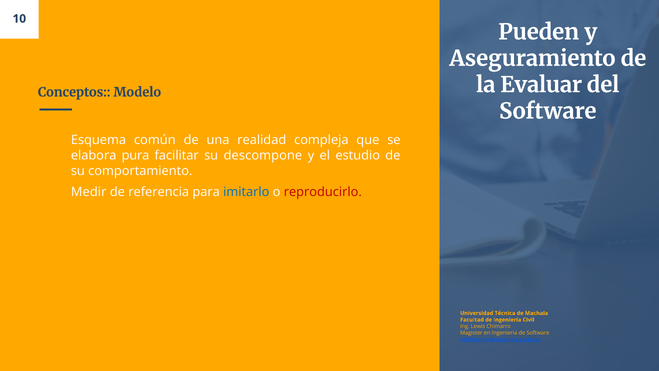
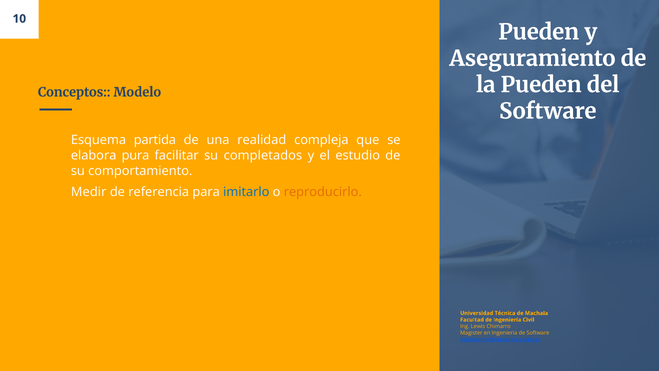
la Evaluar: Evaluar -> Pueden (541, 85)
común: común -> partida (155, 140)
descompone: descompone -> completados (263, 155)
reproducirlo colour: red -> orange (323, 192)
